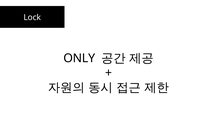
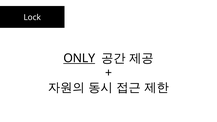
ONLY underline: none -> present (79, 58)
